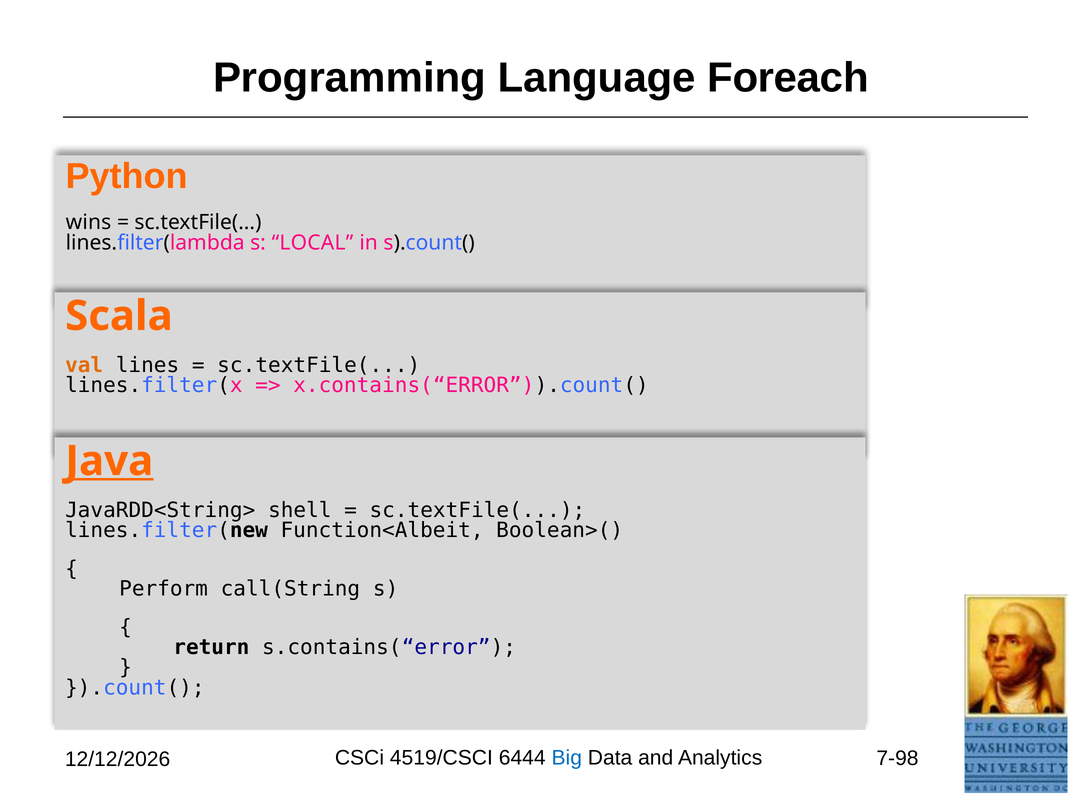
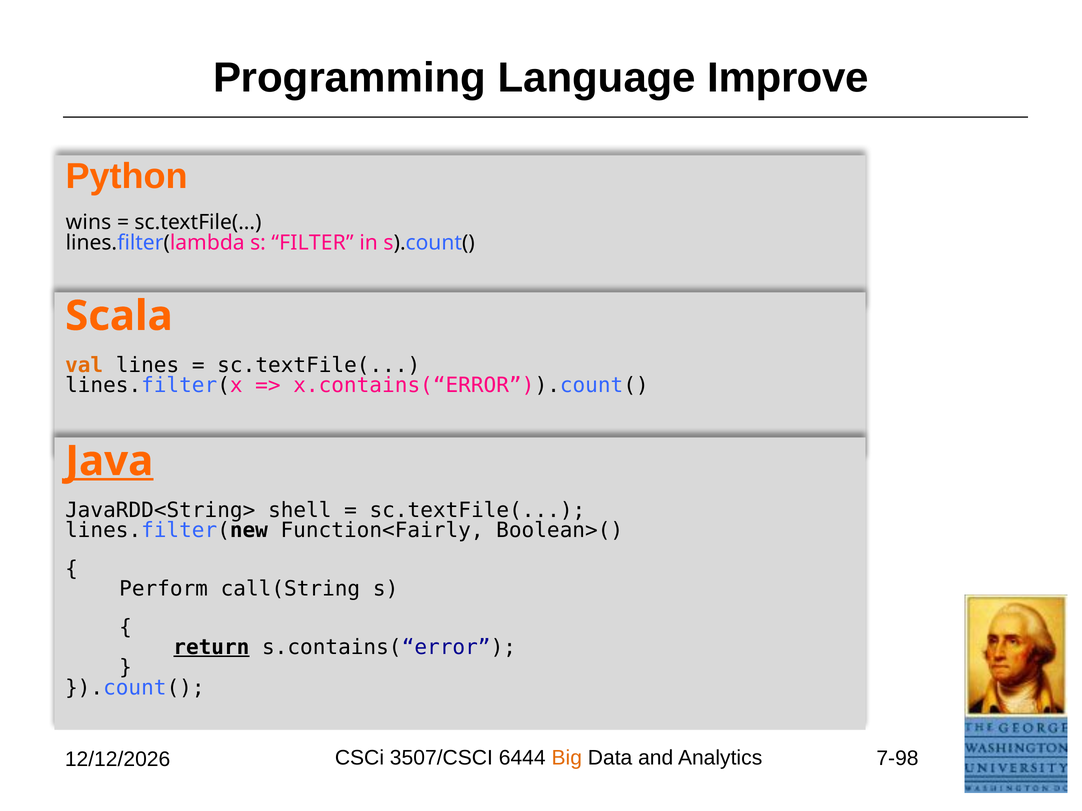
Foreach: Foreach -> Improve (788, 78)
LOCAL: LOCAL -> FILTER (313, 243)
Function<Albeit: Function<Albeit -> Function<Fairly (382, 531)
return underline: none -> present (211, 648)
4519/CSCI: 4519/CSCI -> 3507/CSCI (441, 759)
Big colour: blue -> orange (567, 759)
